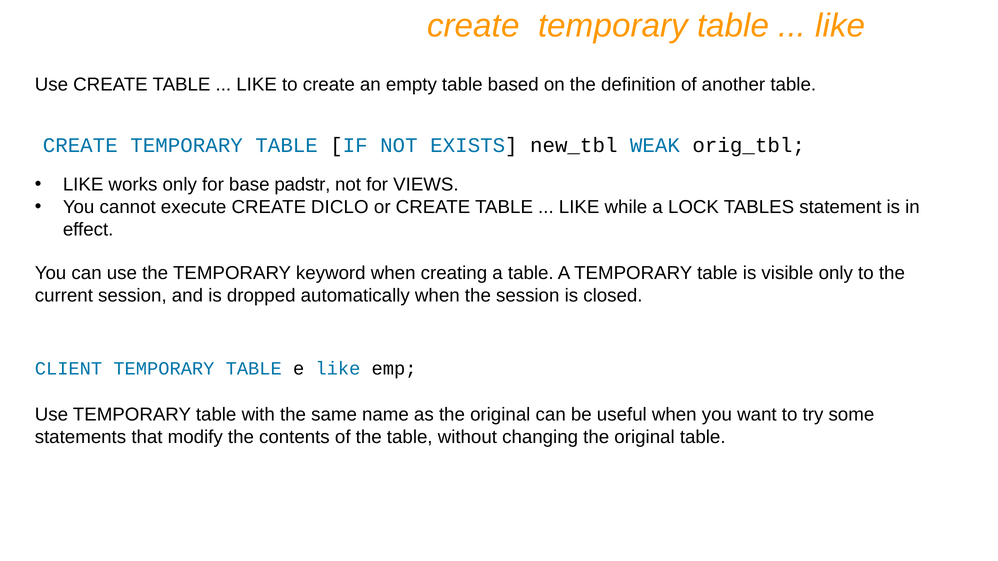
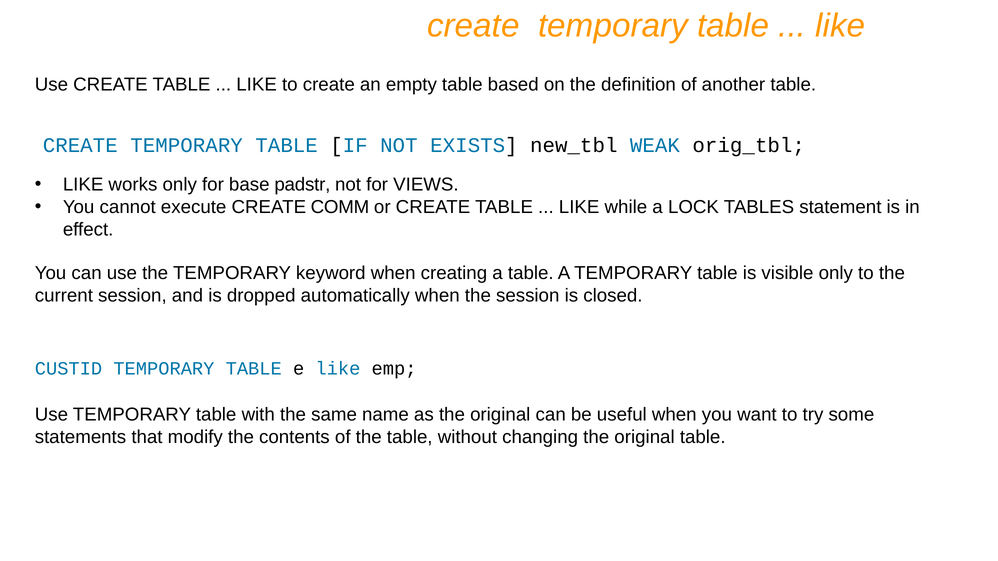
DICLO: DICLO -> COMM (340, 207)
CLIENT: CLIENT -> CUSTID (68, 369)
